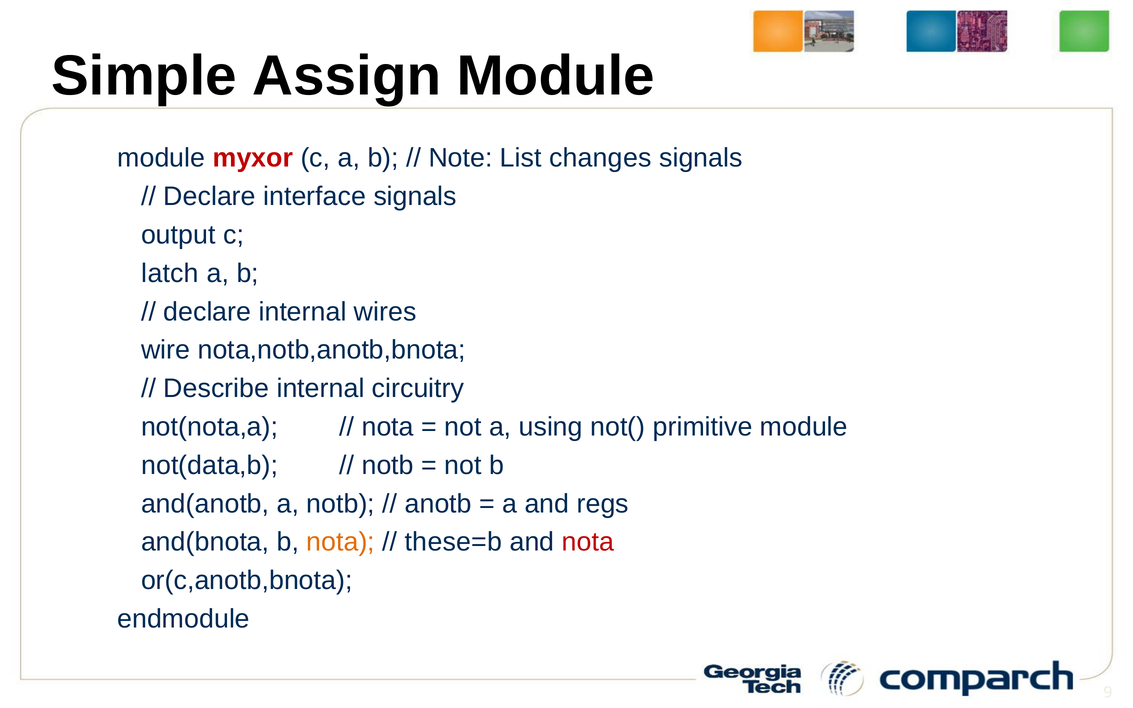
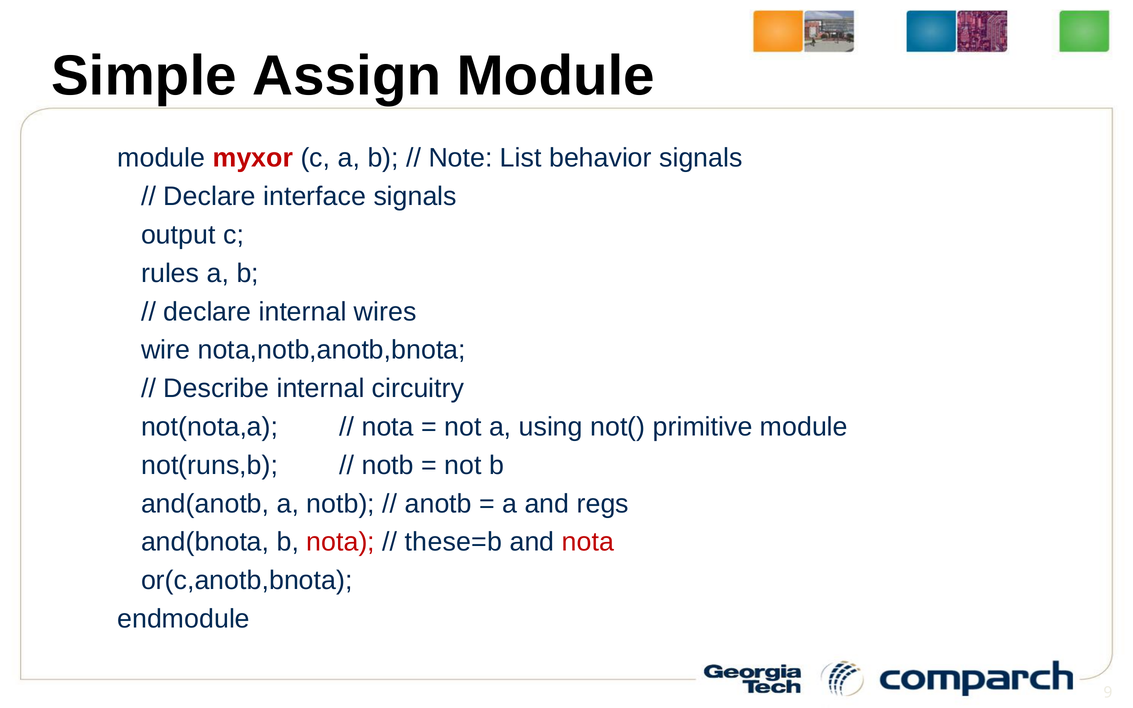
changes: changes -> behavior (600, 158)
latch: latch -> rules (170, 273)
not(data,b: not(data,b -> not(runs,b (210, 465)
nota colour: orange -> red (341, 542)
